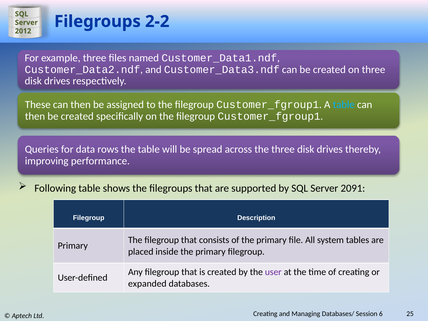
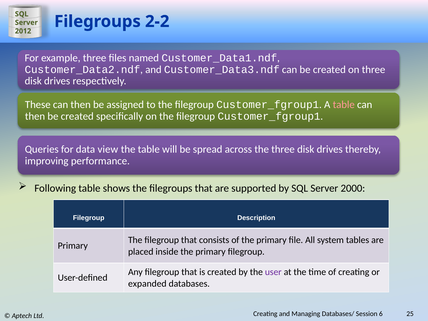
table colour: light blue -> pink (344, 105)
rows: rows -> view (108, 149)
2091: 2091 -> 2000 (353, 188)
